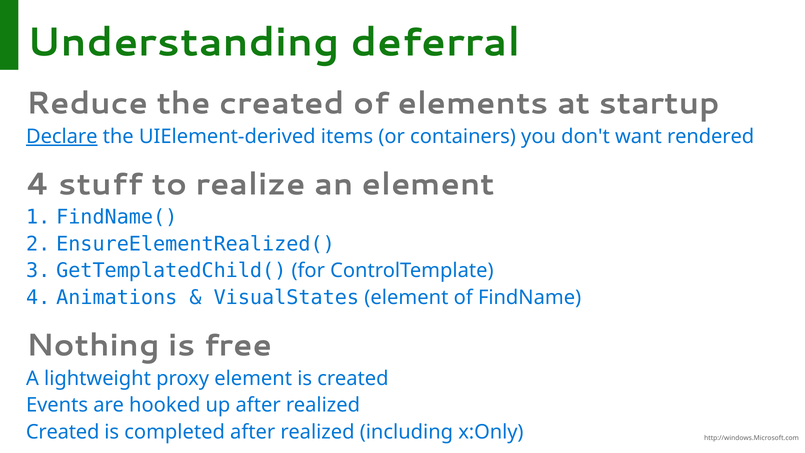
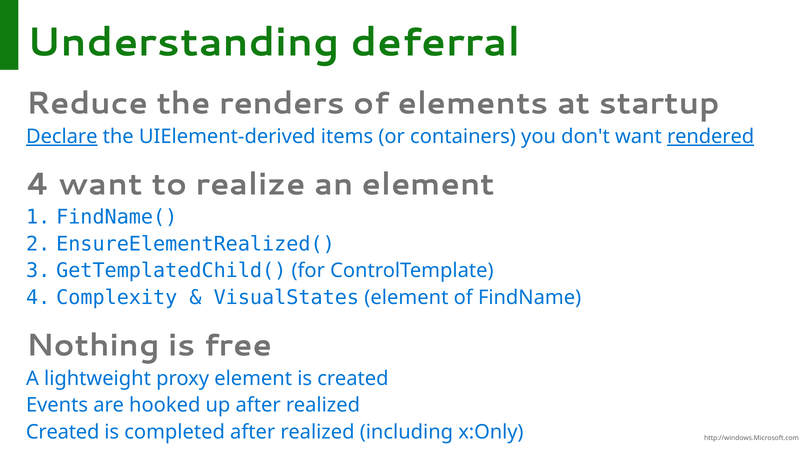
the created: created -> renders (282, 104)
rendered underline: none -> present (711, 136)
4 stuff: stuff -> want (101, 184)
Animations: Animations -> Complexity (117, 297)
